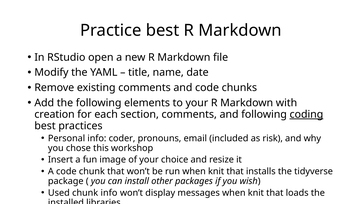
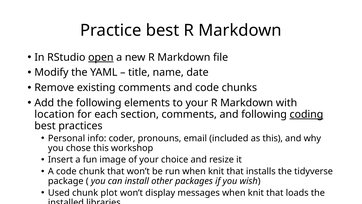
open underline: none -> present (101, 57)
creation: creation -> location (54, 114)
as risk: risk -> this (273, 138)
chunk info: info -> plot (109, 193)
